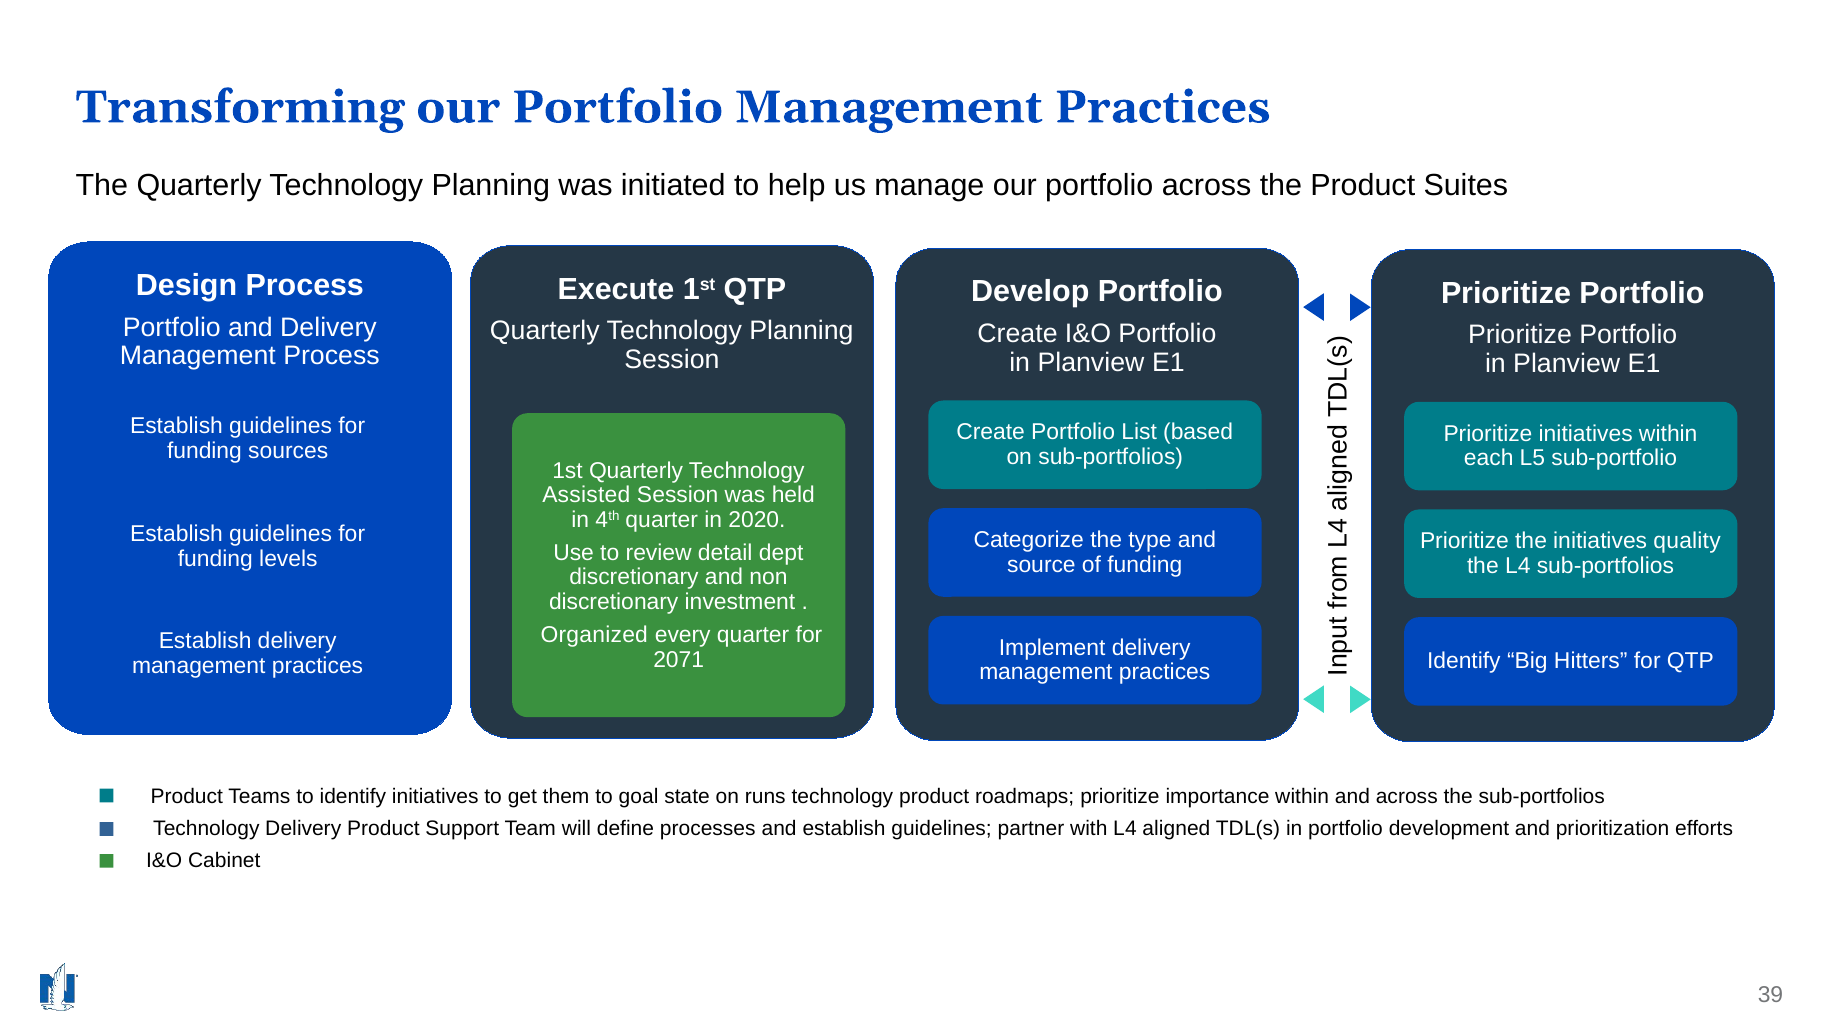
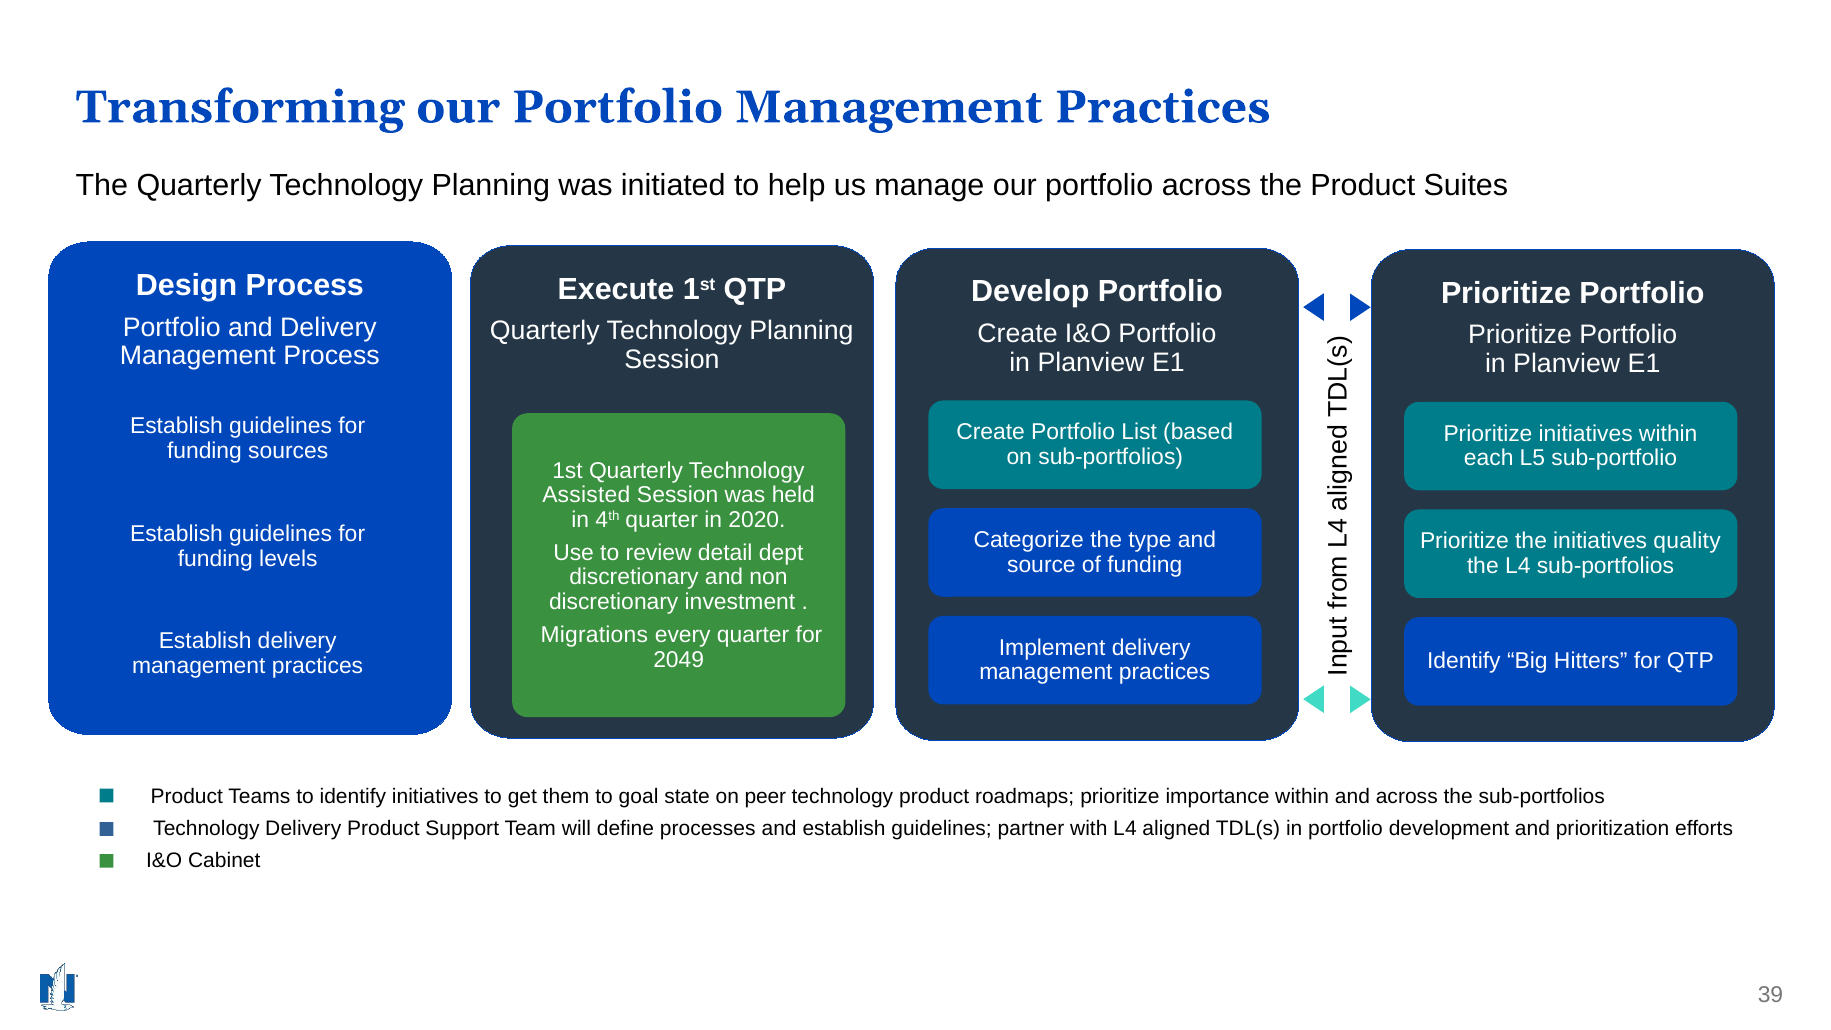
Organized: Organized -> Migrations (594, 635)
2071: 2071 -> 2049 (679, 659)
runs: runs -> peer (765, 796)
